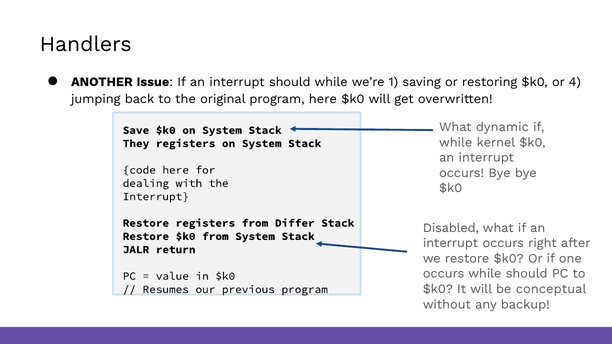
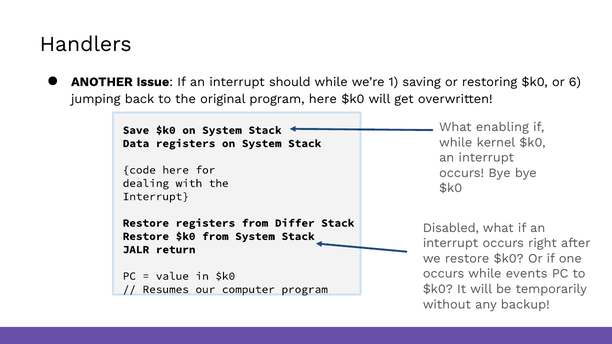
4: 4 -> 6 (575, 82)
dynamic: dynamic -> enabling (502, 127)
They: They -> Data (136, 144)
while should: should -> events (527, 274)
conceptual: conceptual -> temporarily (551, 289)
previous: previous -> computer (248, 290)
